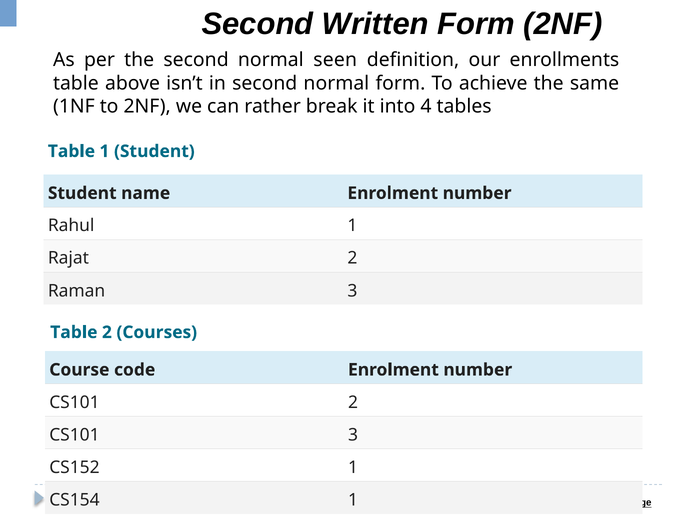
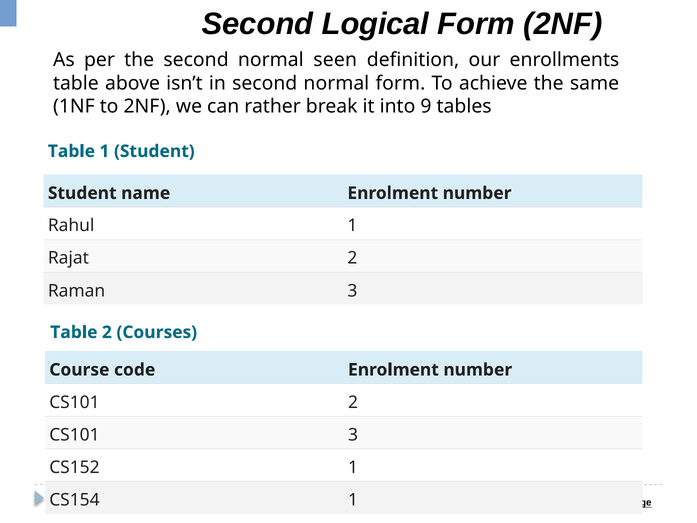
Written: Written -> Logical (375, 24)
4: 4 -> 9 (426, 106)
